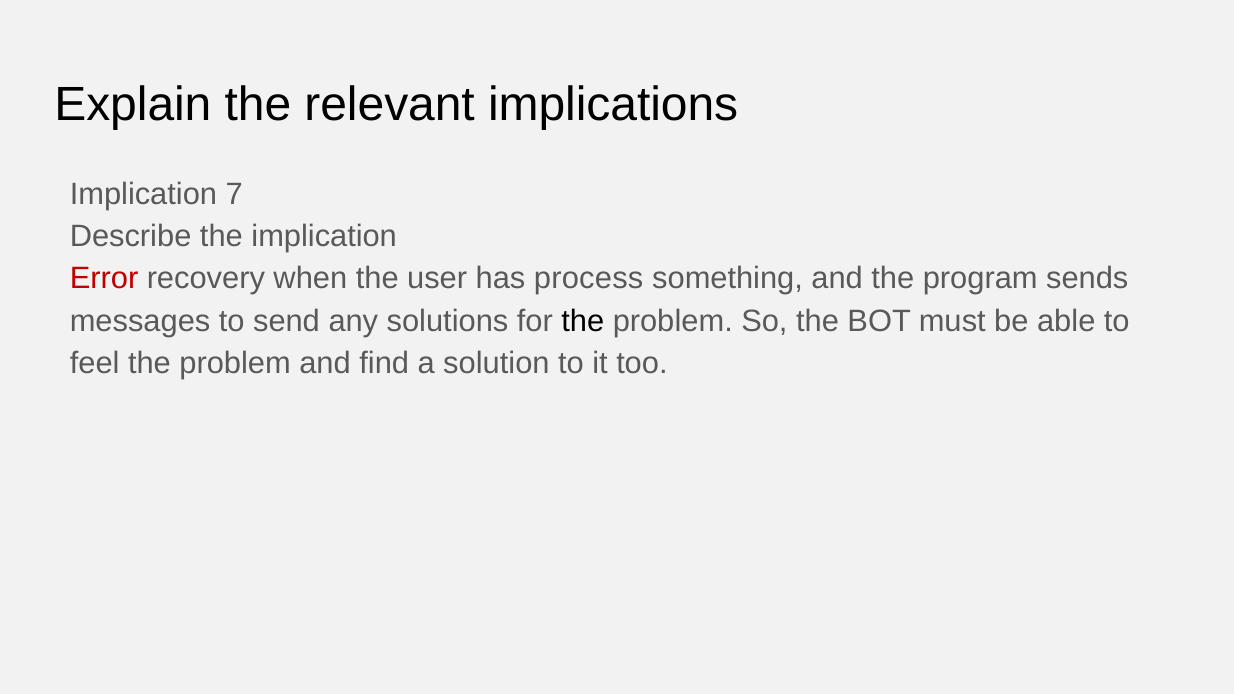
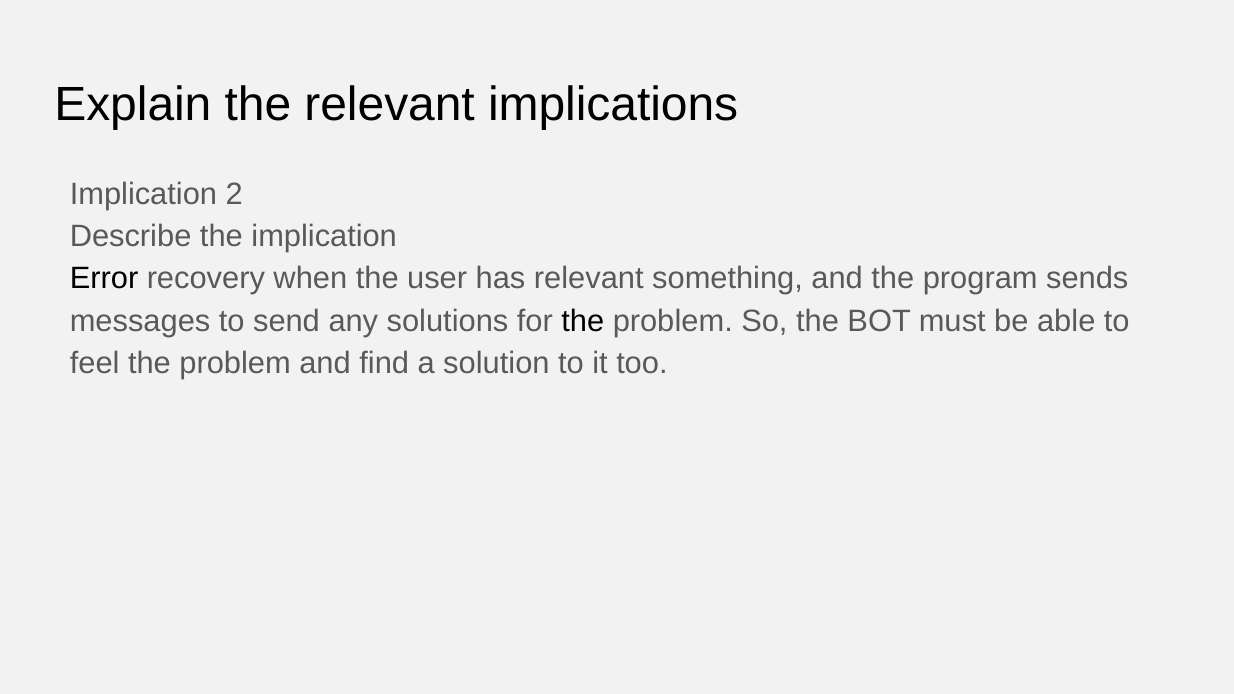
7: 7 -> 2 (234, 194)
Error colour: red -> black (104, 279)
has process: process -> relevant (589, 279)
